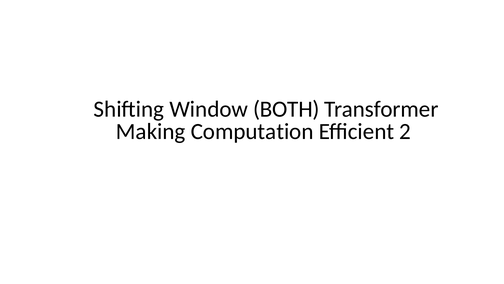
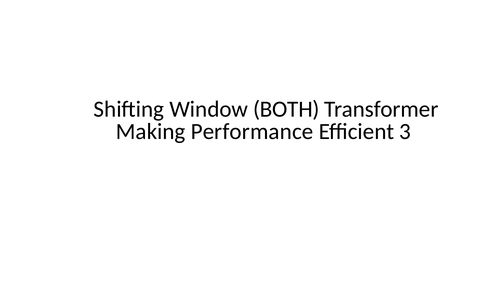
Computation: Computation -> Performance (252, 131)
2: 2 -> 3 (405, 131)
